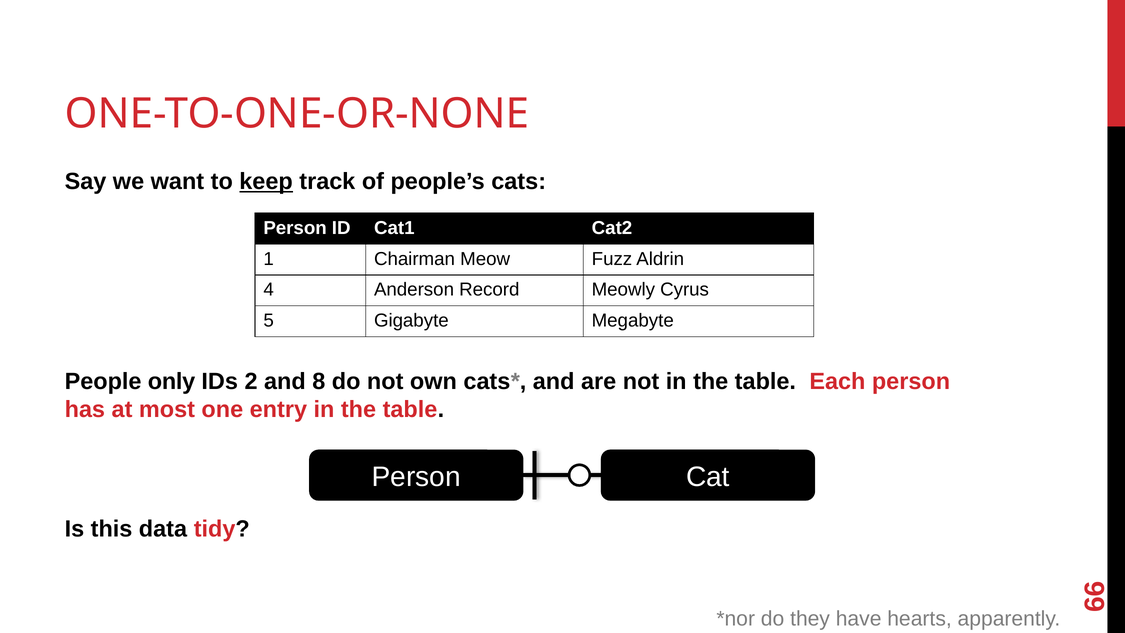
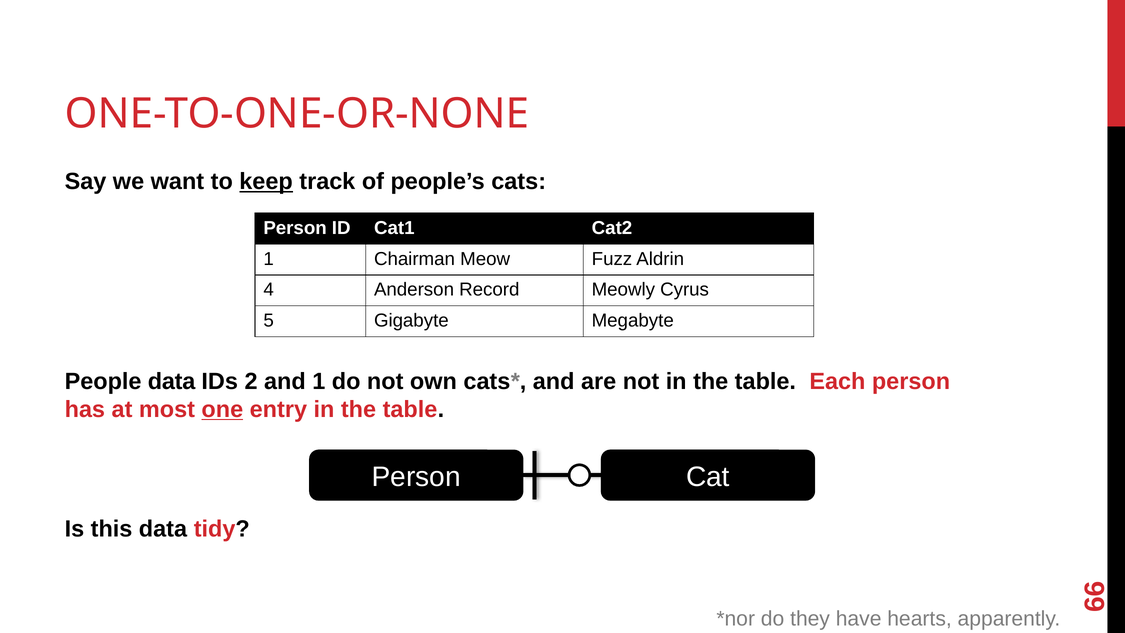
People only: only -> data (172, 381)
and 8: 8 -> 1 (319, 381)
one underline: none -> present (222, 409)
